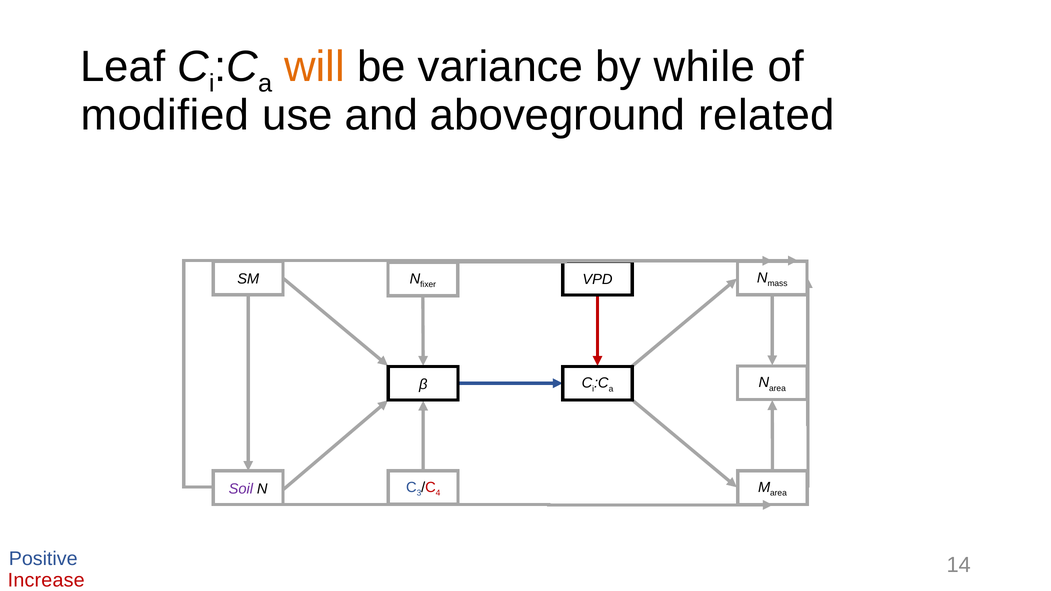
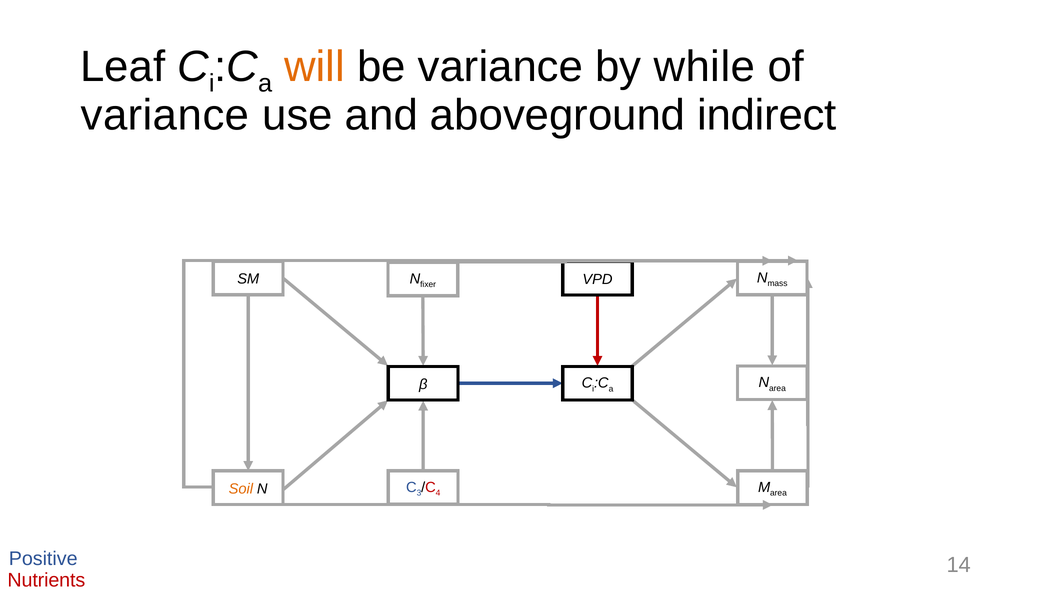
modified: modified -> variance (165, 115)
related: related -> indirect (767, 115)
Soil colour: purple -> orange (241, 489)
Increase: Increase -> Nutrients (46, 581)
